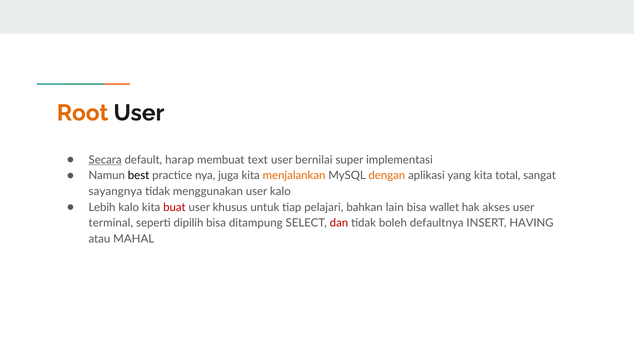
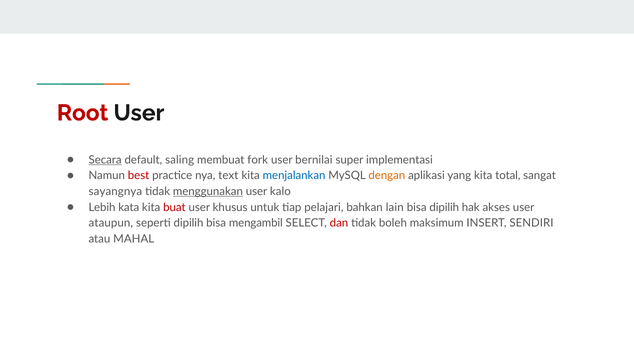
Root colour: orange -> red (83, 113)
harap: harap -> saling (180, 160)
text: text -> fork (258, 160)
best colour: black -> red (139, 176)
juga: juga -> text (228, 176)
menjalankan colour: orange -> blue (294, 176)
menggunakan underline: none -> present (208, 192)
Lebih kalo: kalo -> kata (129, 208)
bisa wallet: wallet -> dipilih (444, 208)
terminal: terminal -> ataupun (111, 223)
ditampung: ditampung -> mengambil (256, 223)
defaultnya: defaultnya -> maksimum (437, 223)
HAVING: HAVING -> SENDIRI (531, 223)
